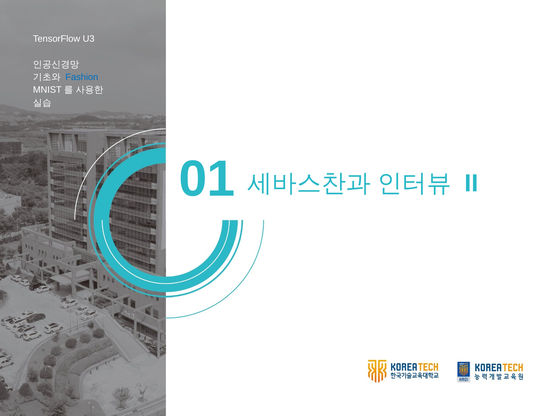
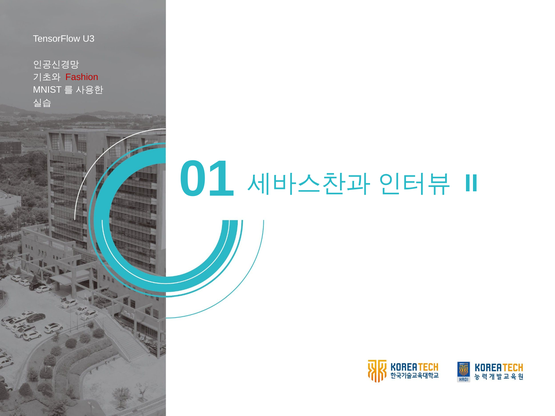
Fashion colour: blue -> red (82, 77)
